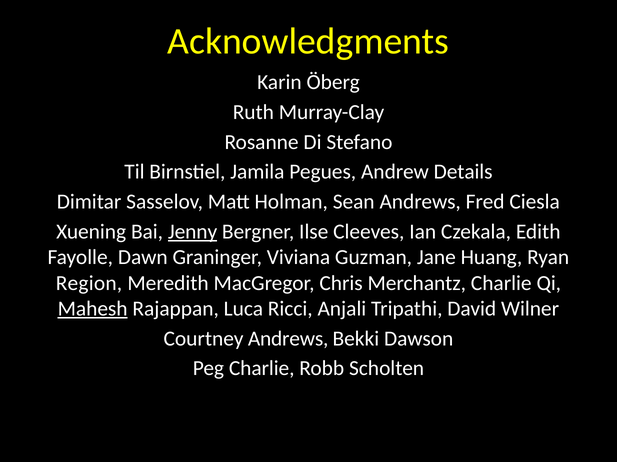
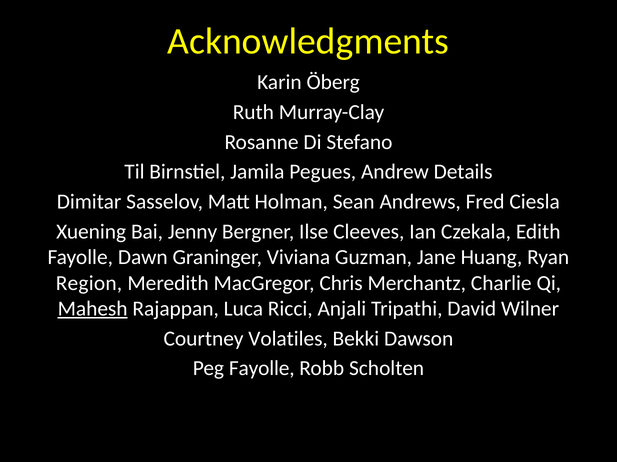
Jenny underline: present -> none (193, 232)
Courtney Andrews: Andrews -> Volatiles (288, 339)
Peg Charlie: Charlie -> Fayolle (262, 369)
